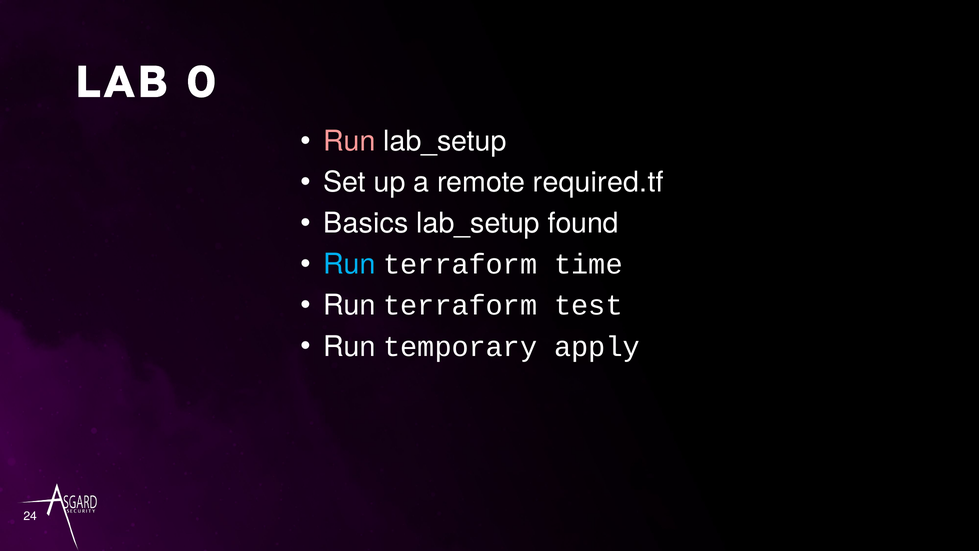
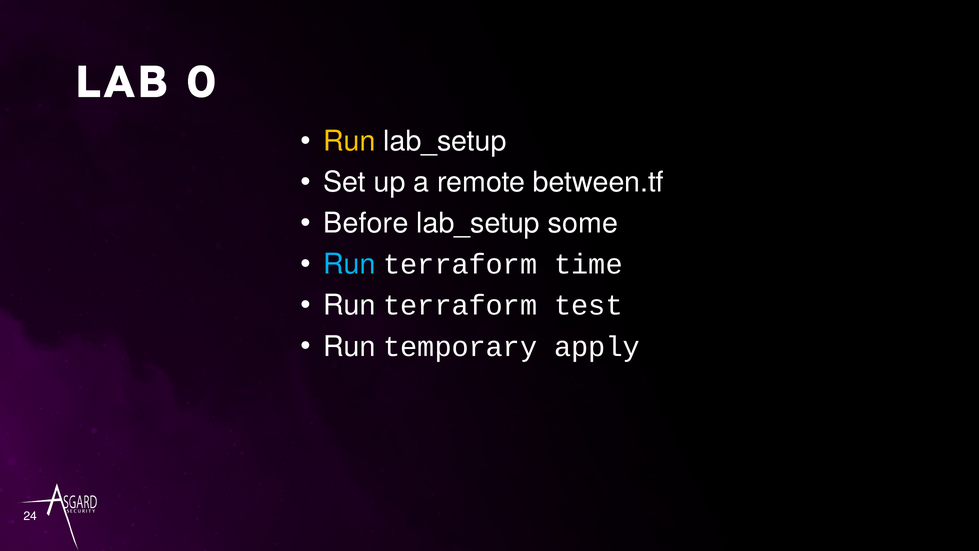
Run colour: pink -> yellow (349, 141)
required.tf: required.tf -> between.tf (598, 182)
Basics: Basics -> Before (366, 223)
found: found -> some (583, 223)
